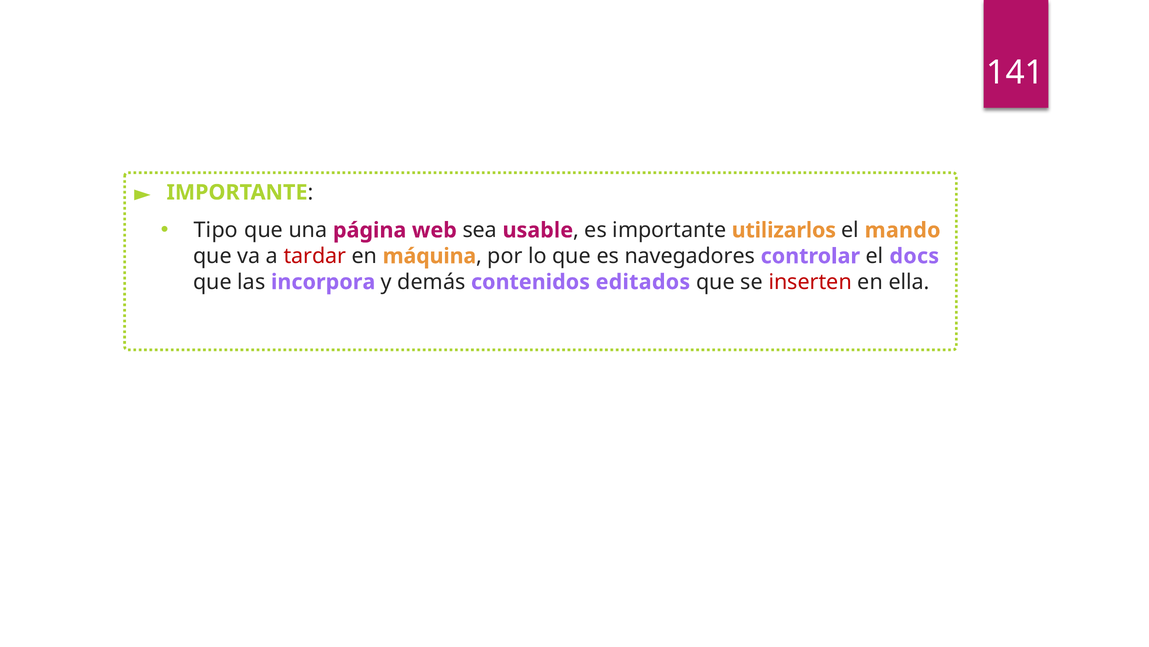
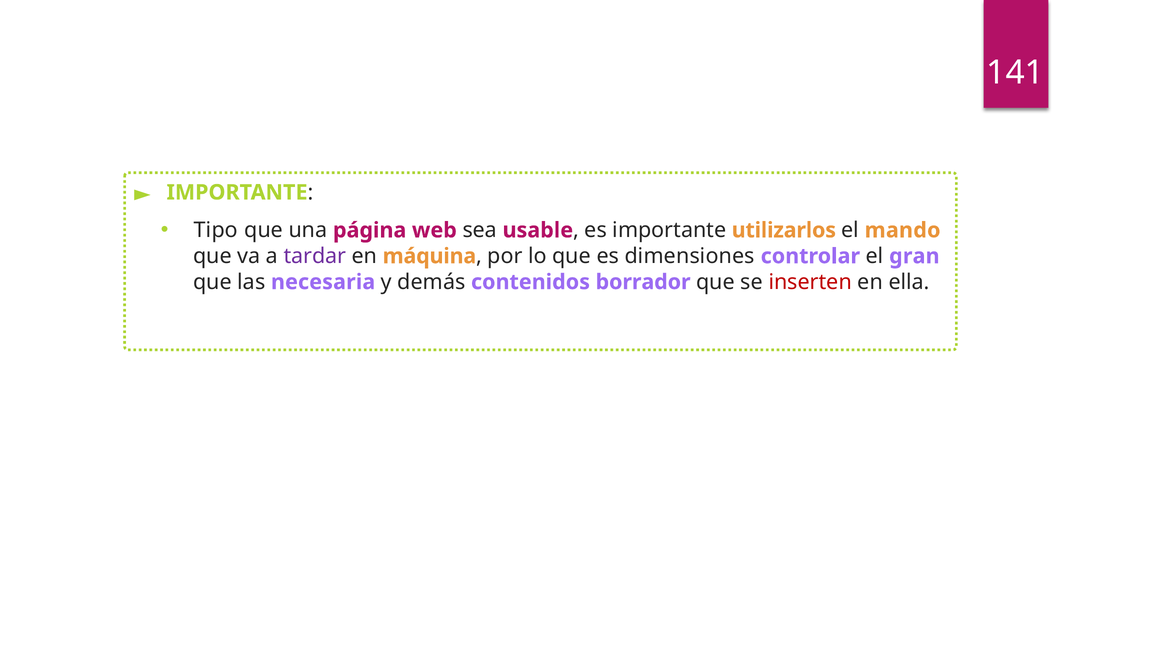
tardar colour: red -> purple (315, 256)
navegadores: navegadores -> dimensiones (690, 256)
docs: docs -> gran (914, 256)
incorpora: incorpora -> necesaria (323, 282)
editados: editados -> borrador (643, 282)
